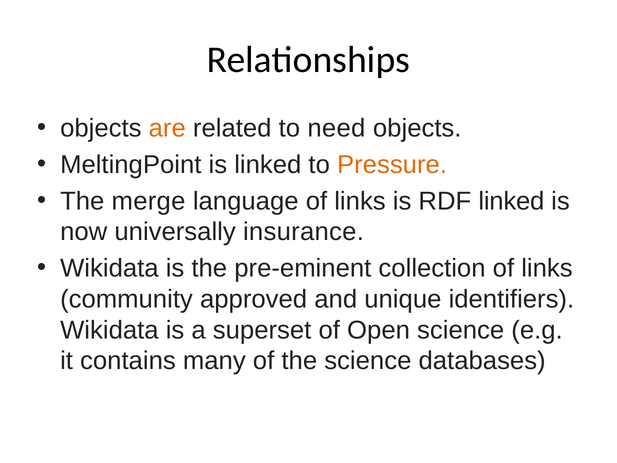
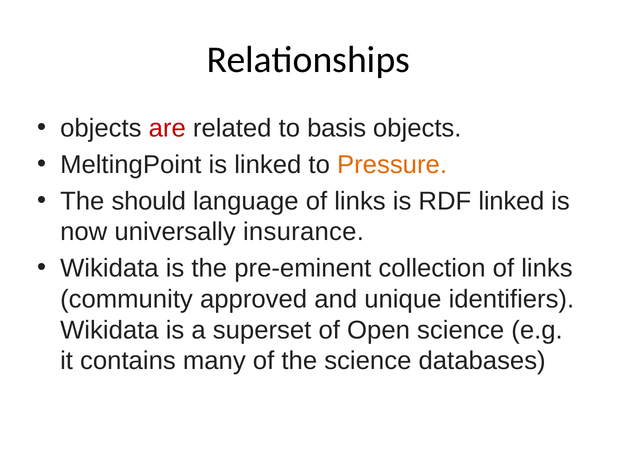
are colour: orange -> red (167, 128)
need: need -> basis (337, 128)
merge: merge -> should (149, 201)
